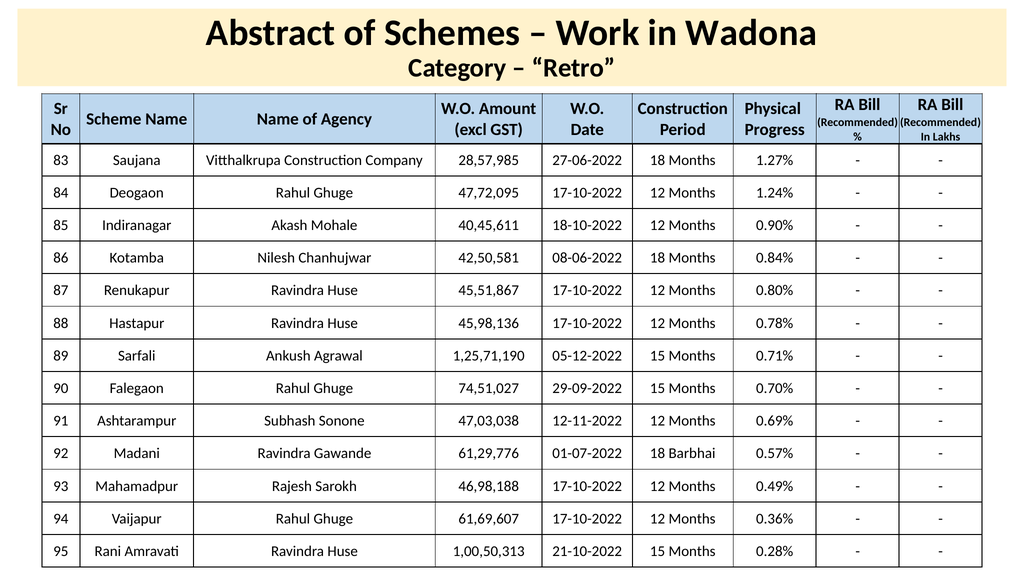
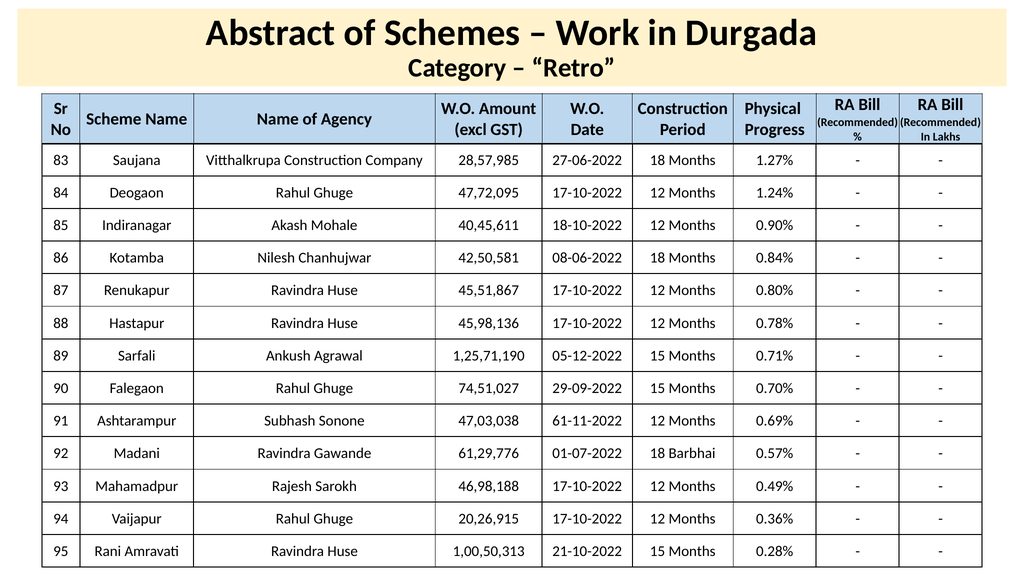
Wadona: Wadona -> Durgada (751, 33)
12-11-2022: 12-11-2022 -> 61-11-2022 (587, 421)
61,69,607: 61,69,607 -> 20,26,915 (489, 519)
